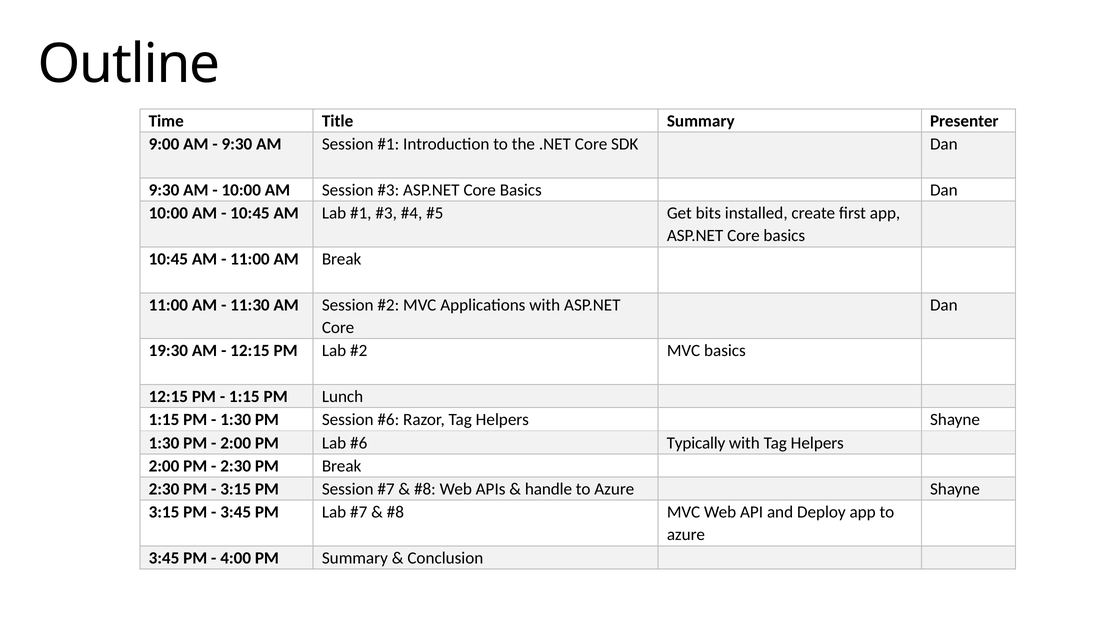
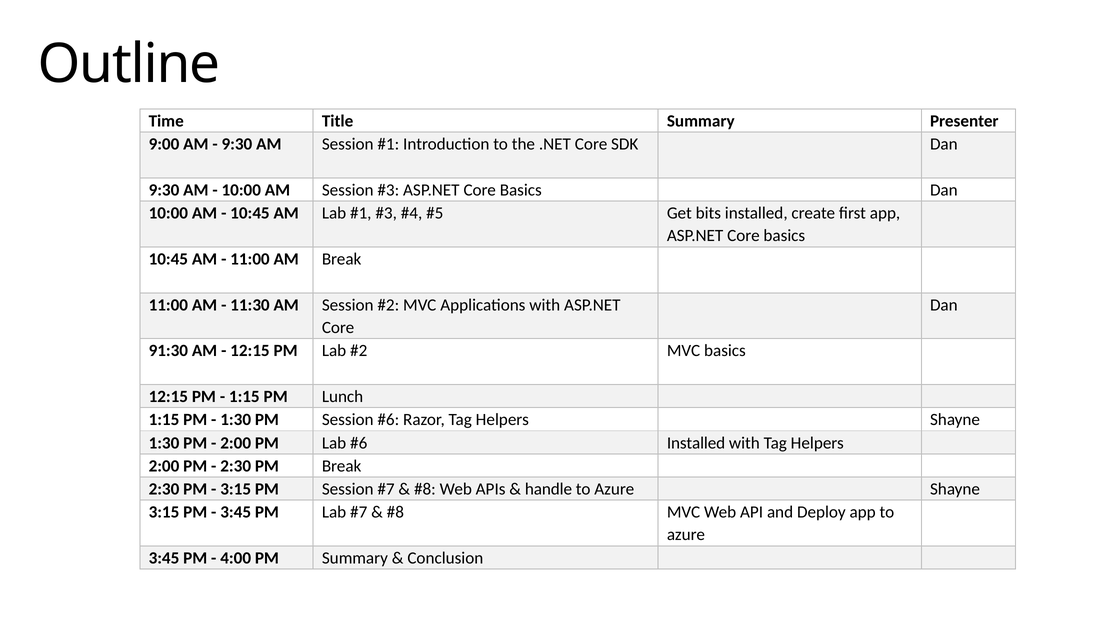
19:30: 19:30 -> 91:30 (168, 351)
Typically: Typically -> Installed (696, 443)
